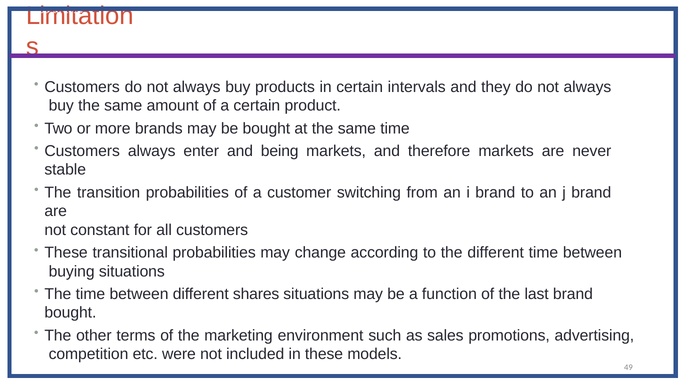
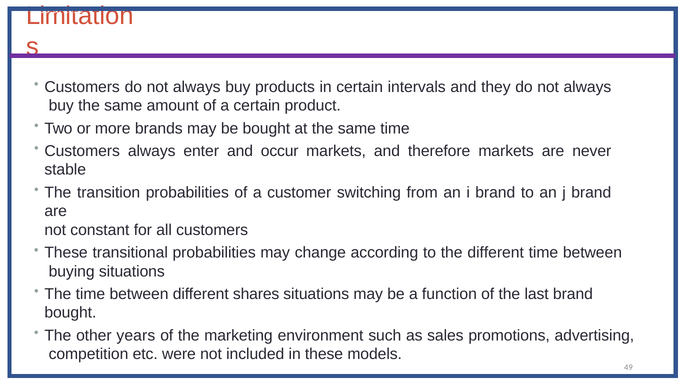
being: being -> occur (280, 151)
terms: terms -> years (136, 336)
